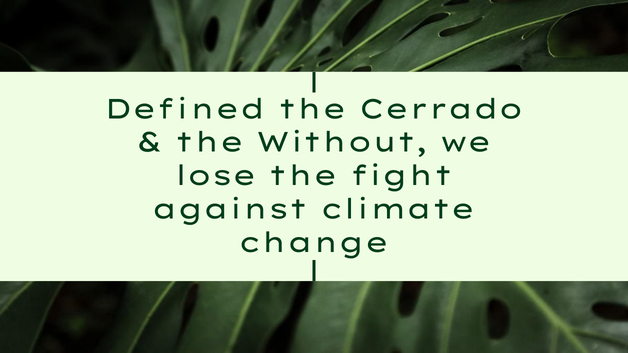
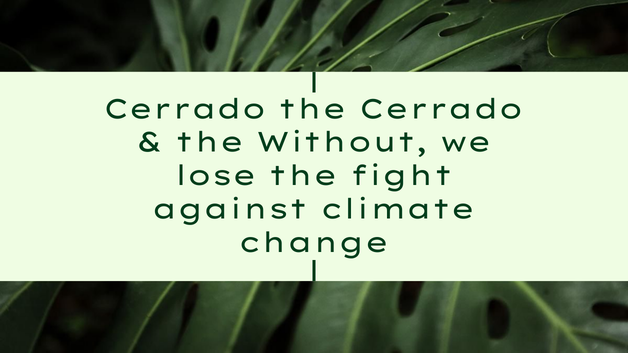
Defined: Defined -> Cerrado (185, 109)
